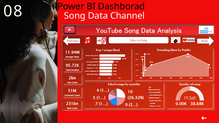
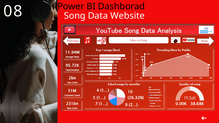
Channel: Channel -> Website (128, 16)
